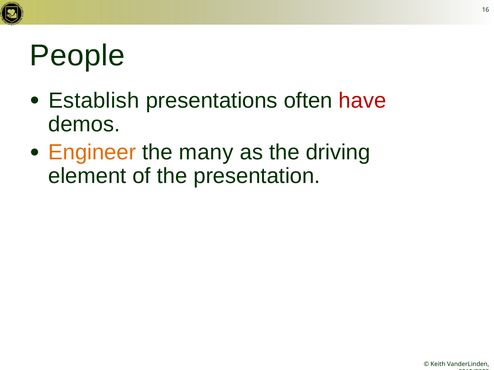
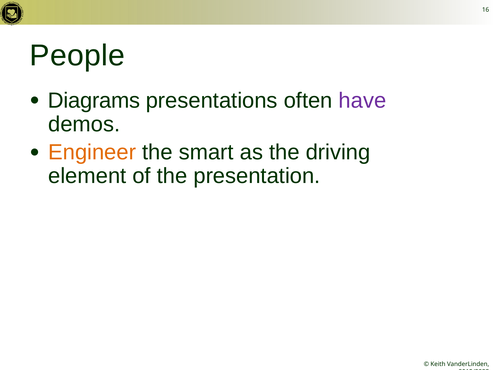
Establish: Establish -> Diagrams (94, 101)
have colour: red -> purple (362, 101)
many: many -> smart (206, 153)
